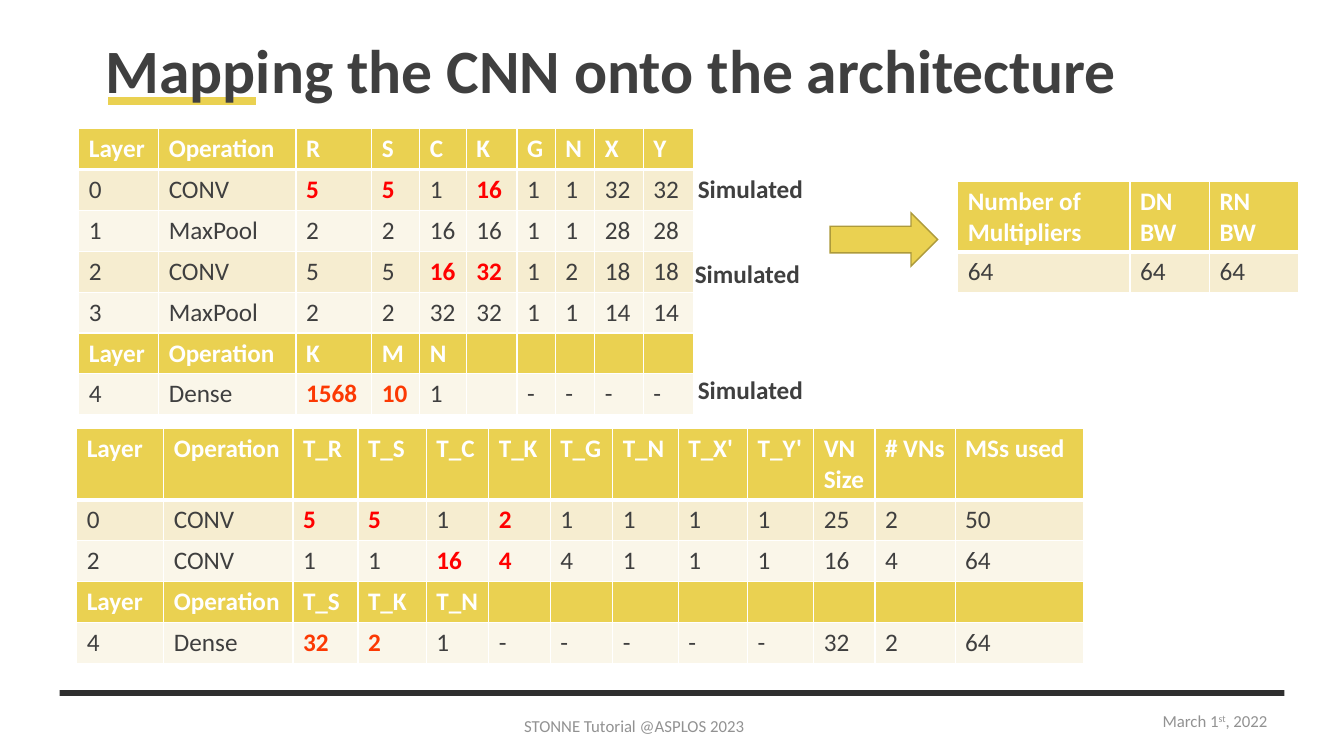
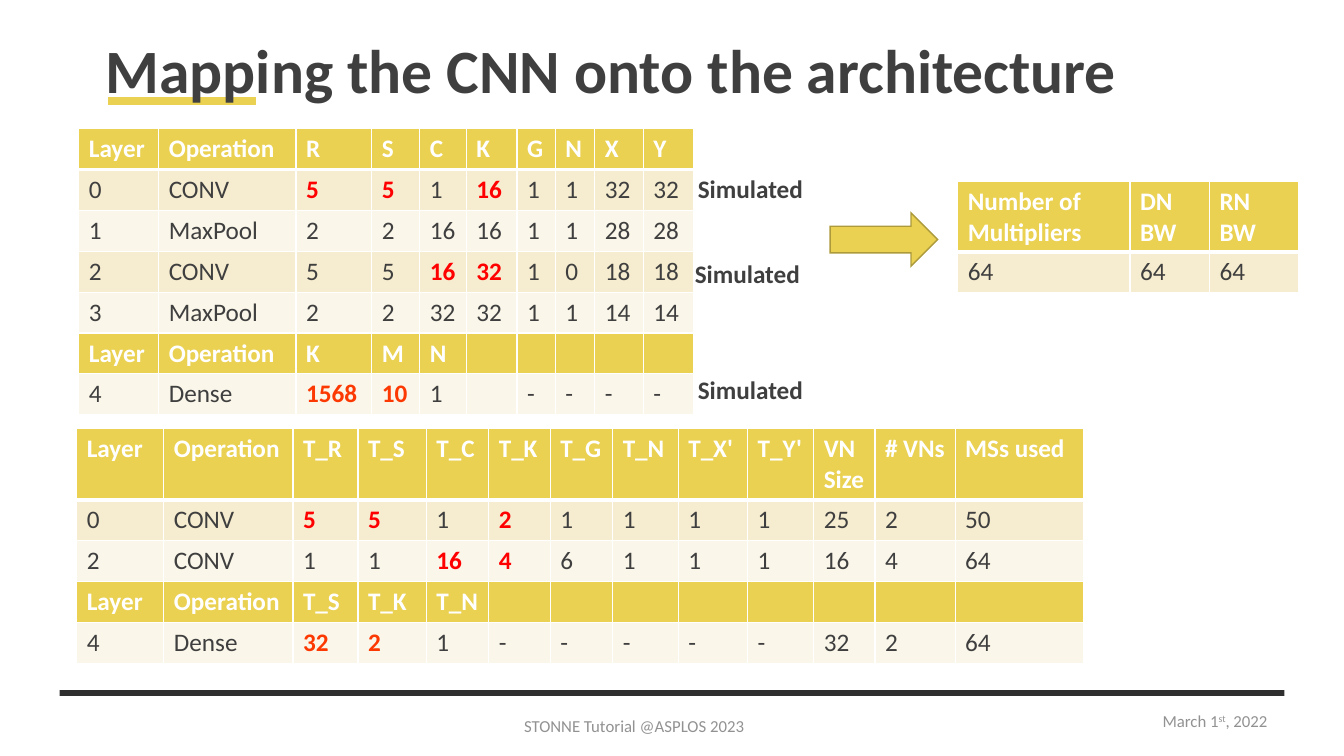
32 1 2: 2 -> 0 (572, 272)
4 4: 4 -> 6 (567, 561)
